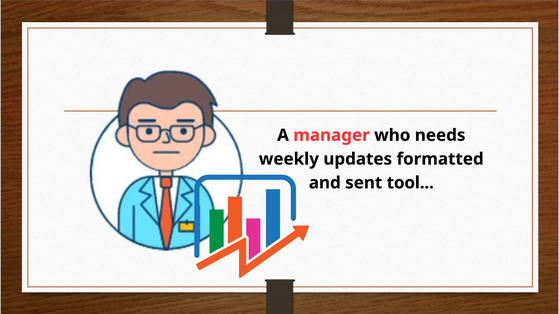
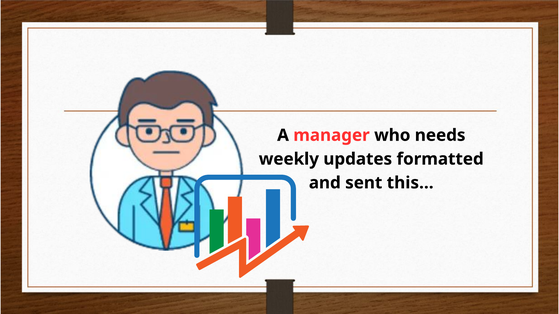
tool: tool -> this (410, 183)
